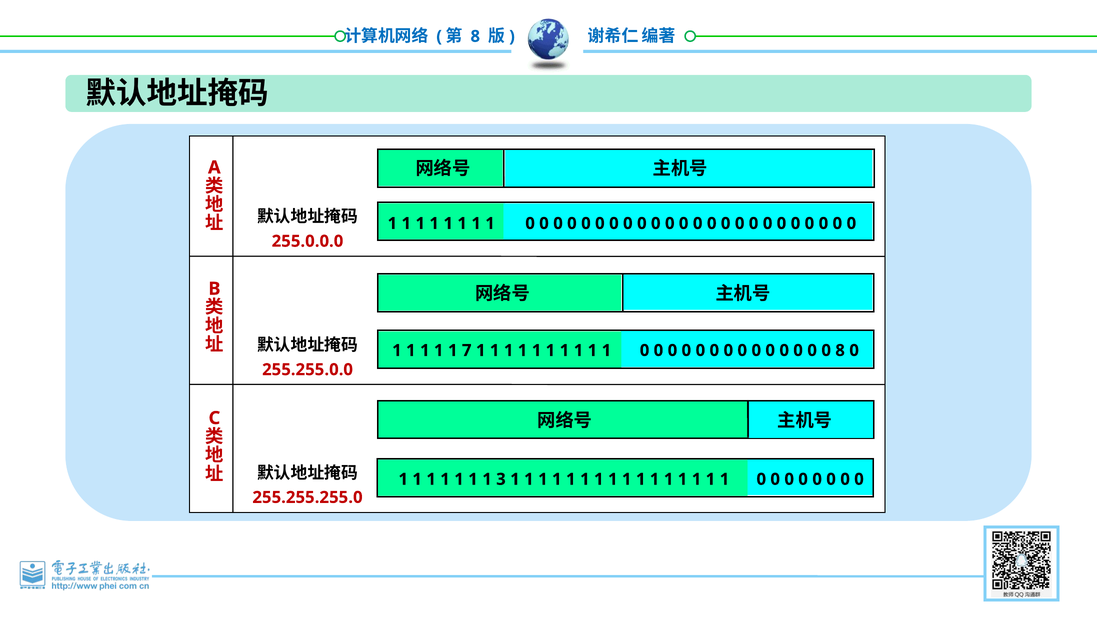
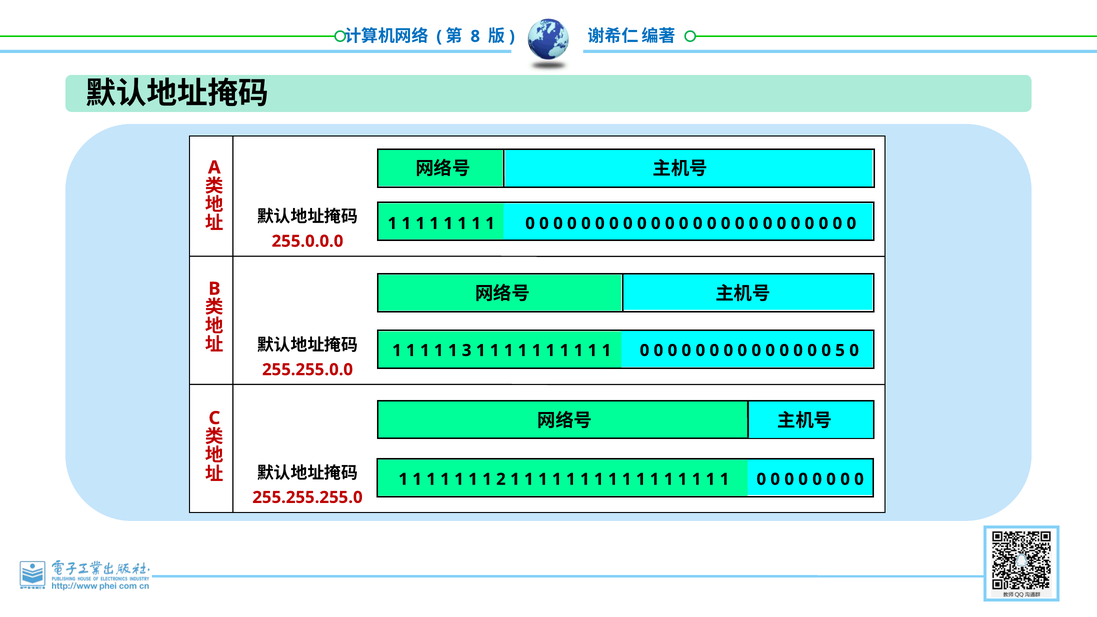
7: 7 -> 3 (467, 351)
0 8: 8 -> 5 (840, 351)
3: 3 -> 2 (501, 479)
